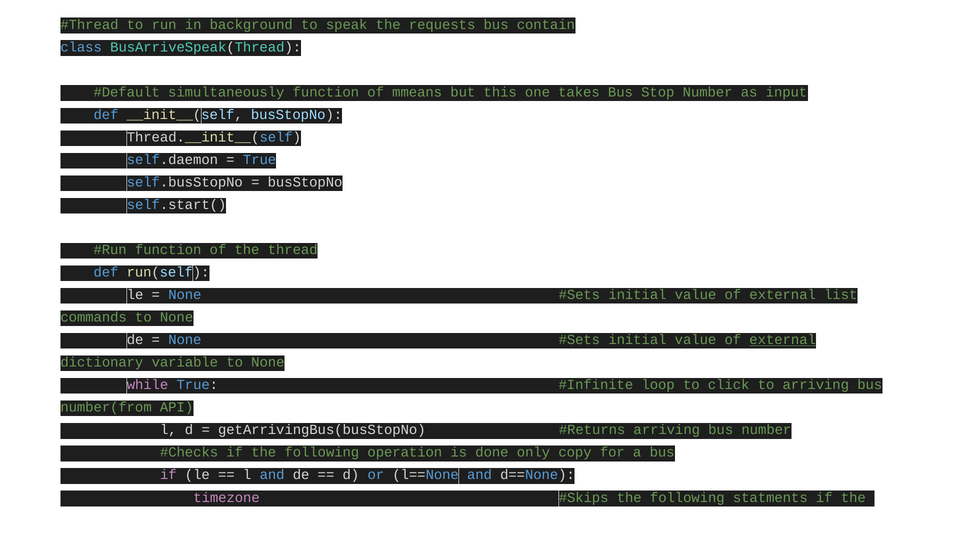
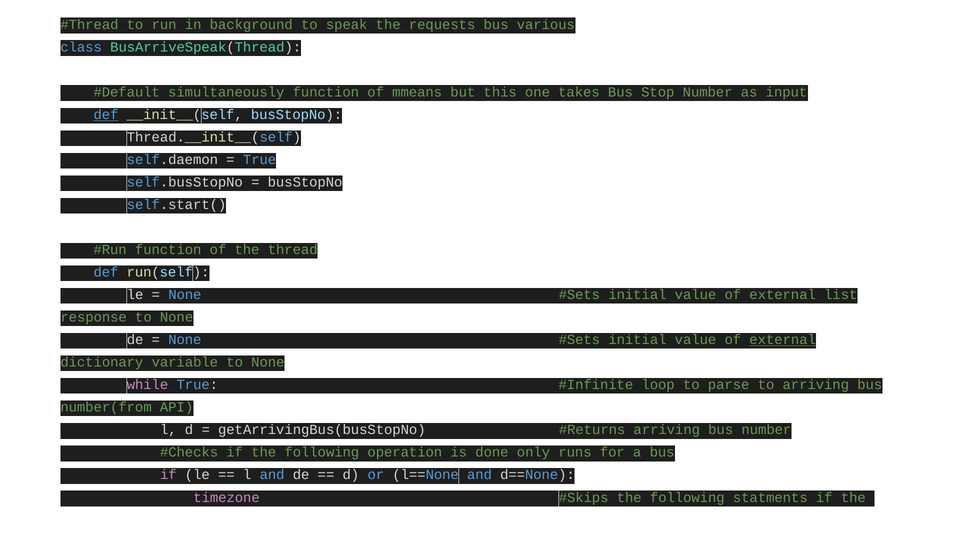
contain: contain -> various (546, 25)
def underline: none -> present (106, 115)
commands: commands -> response (94, 317)
click: click -> parse (729, 385)
copy: copy -> runs (575, 453)
